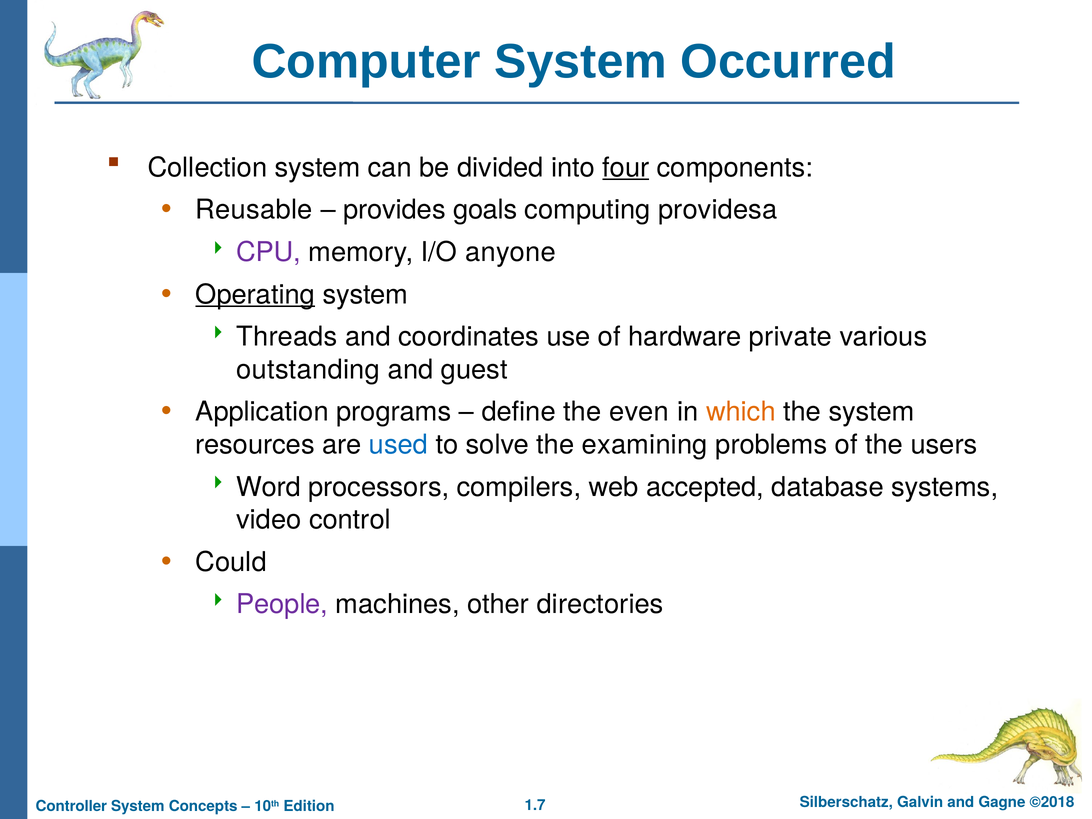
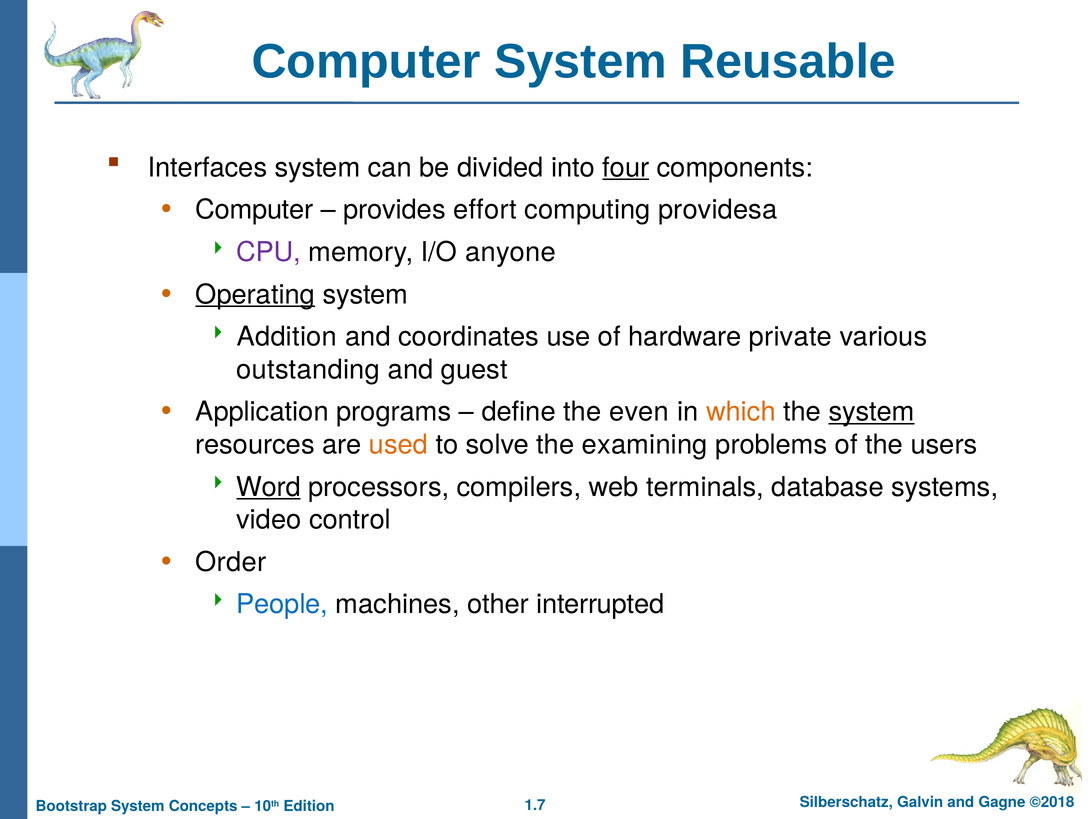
Occurred: Occurred -> Reusable (788, 62)
Collection: Collection -> Interfaces (207, 168)
Reusable: Reusable -> Computer (254, 210)
goals: goals -> effort (485, 210)
Threads: Threads -> Addition (287, 337)
system underline: none -> present (871, 412)
used colour: blue -> orange (399, 445)
Word underline: none -> present (269, 487)
accepted: accepted -> terminals (705, 487)
Could: Could -> Order (231, 562)
People colour: purple -> blue (282, 604)
directories: directories -> interrupted (600, 604)
Controller: Controller -> Bootstrap (71, 806)
